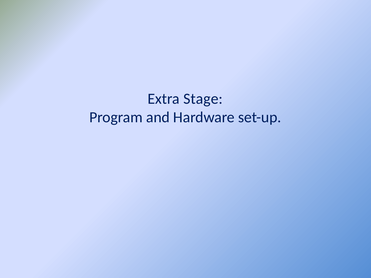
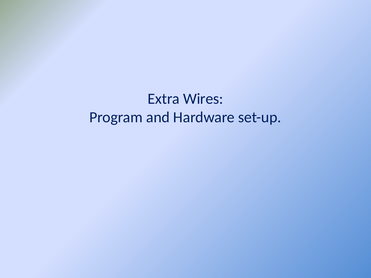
Stage: Stage -> Wires (203, 99)
